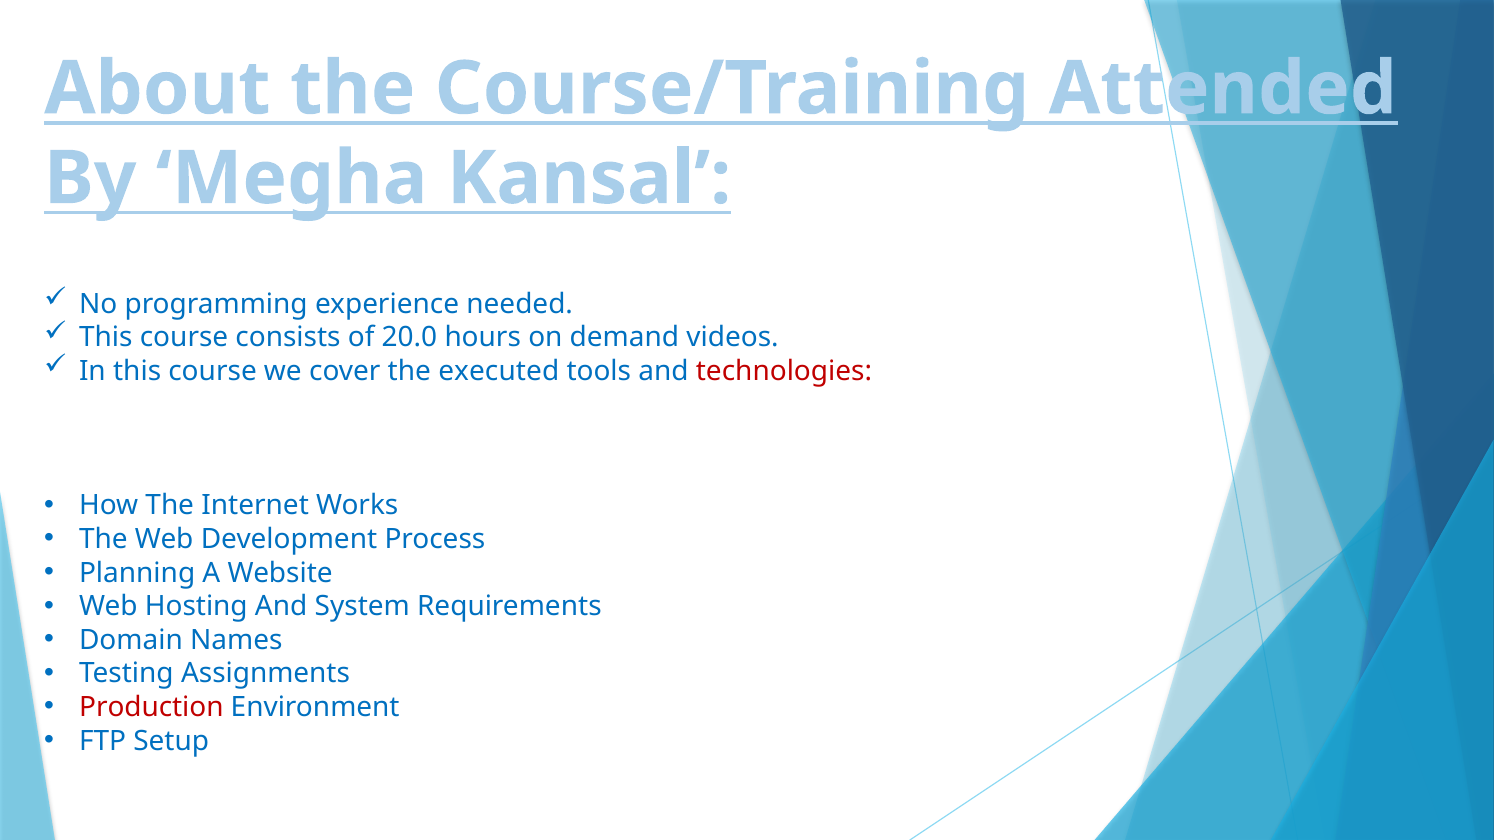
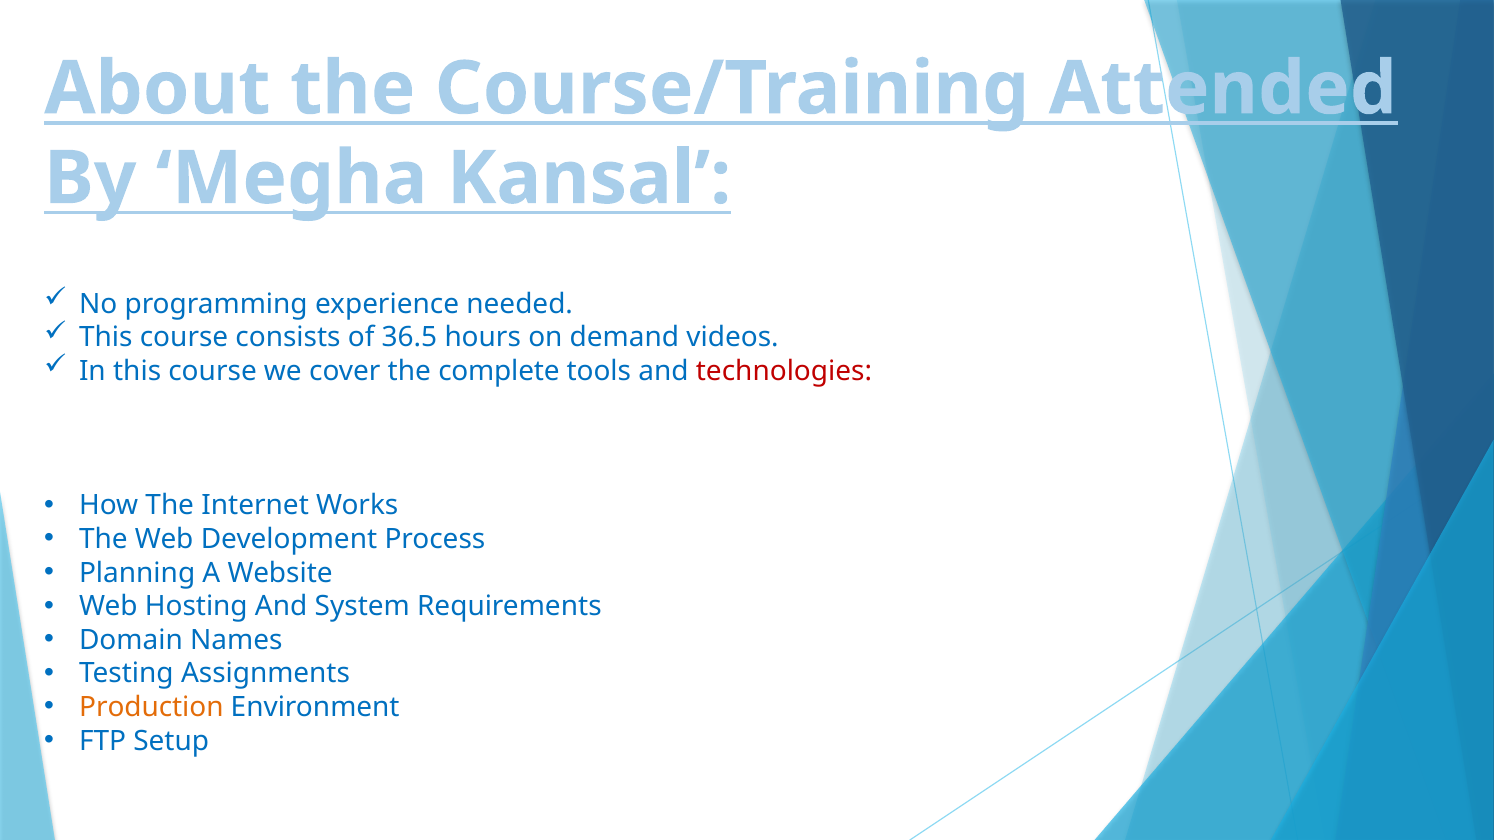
20.0: 20.0 -> 36.5 (409, 338)
executed: executed -> complete (499, 371)
Production colour: red -> orange (151, 708)
